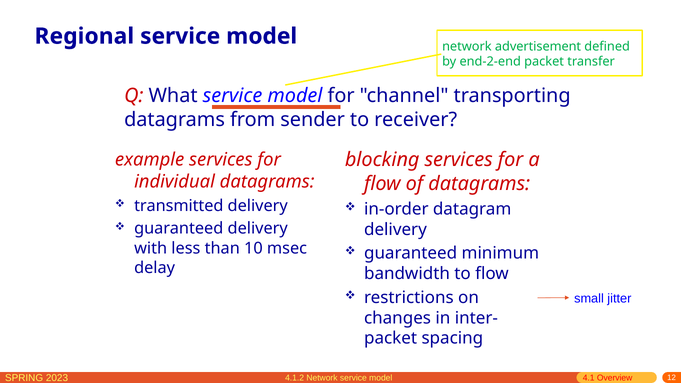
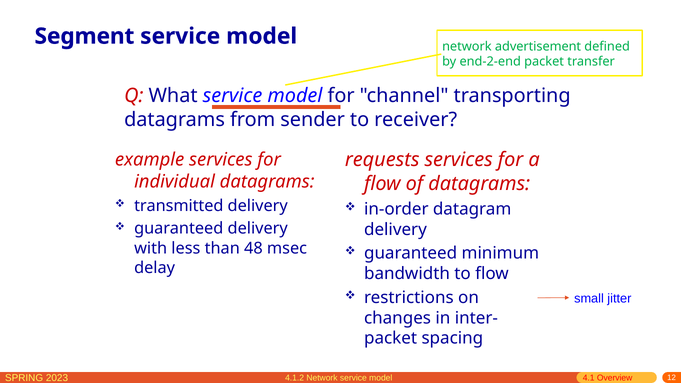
Regional: Regional -> Segment (84, 36)
blocking: blocking -> requests (382, 160)
10: 10 -> 48 (253, 248)
